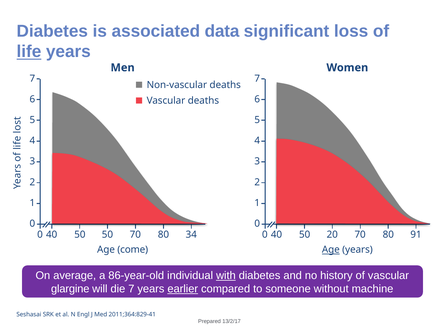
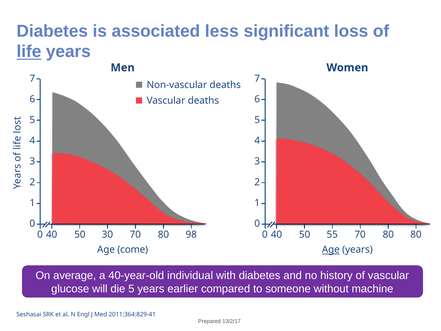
data: data -> less (222, 31)
50 50: 50 -> 30 (107, 234)
34: 34 -> 98 (191, 234)
20: 20 -> 55 (332, 234)
80 91: 91 -> 80 (416, 234)
86-year-old: 86-year-old -> 40-year-old (136, 275)
with underline: present -> none (226, 275)
glargine: glargine -> glucose (70, 289)
die 7: 7 -> 5 (131, 289)
earlier underline: present -> none (183, 289)
